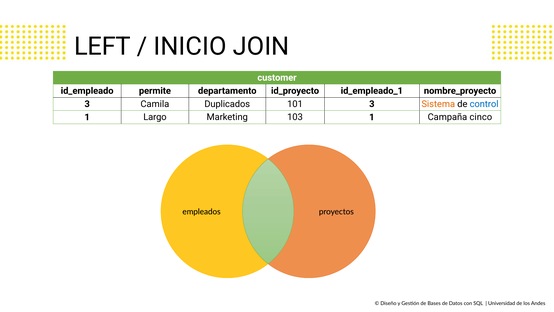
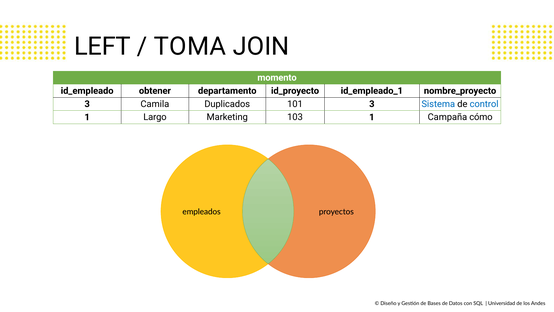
INICIO: INICIO -> TOMA (190, 47)
customer: customer -> momento (277, 78)
permite: permite -> obtener (155, 91)
Sistema colour: orange -> blue (438, 104)
cinco: cinco -> cómo (481, 117)
